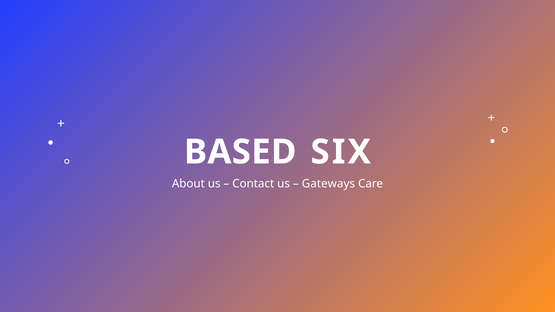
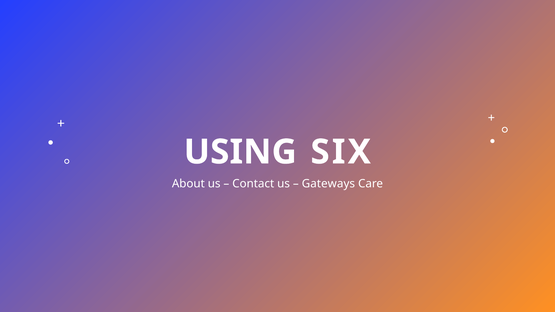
BASED: BASED -> USING (240, 152)
